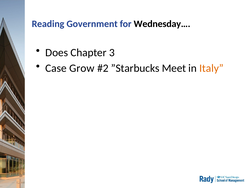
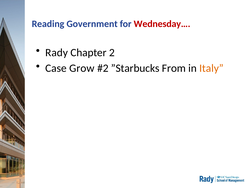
Wednesday… colour: black -> red (162, 24)
Does: Does -> Rady (57, 53)
3: 3 -> 2 (112, 53)
Meet: Meet -> From (174, 68)
